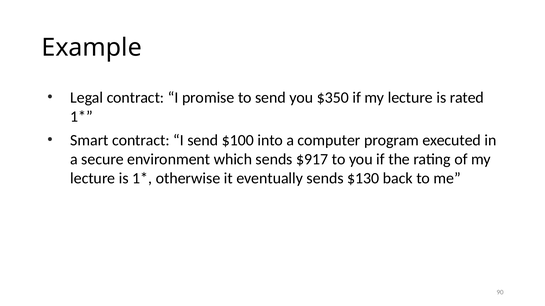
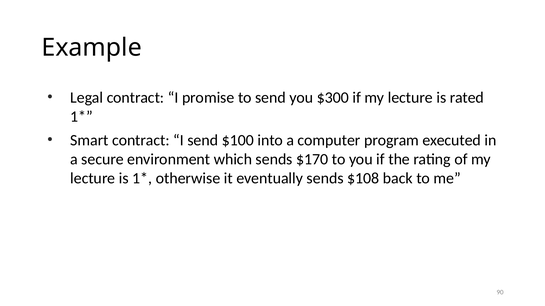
$350: $350 -> $300 (333, 98)
$917: $917 -> $170 (312, 159)
$130: $130 -> $108 (363, 179)
